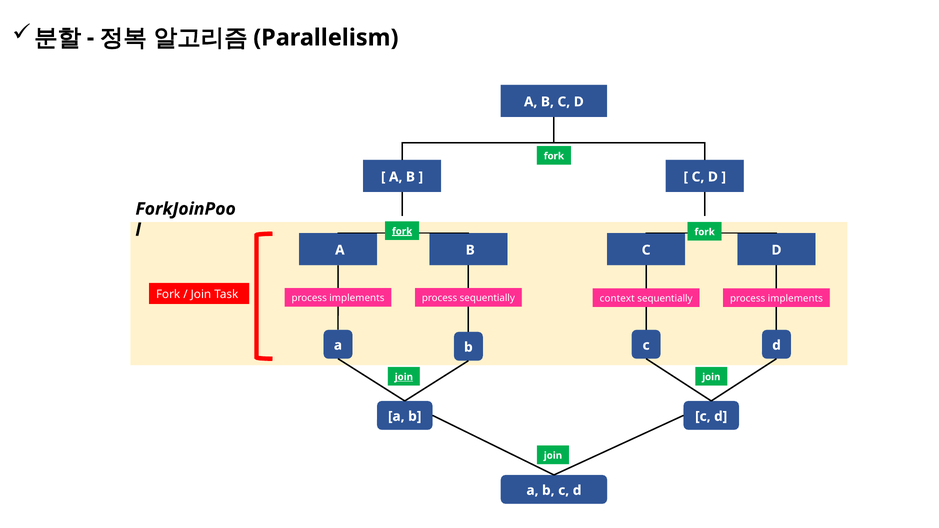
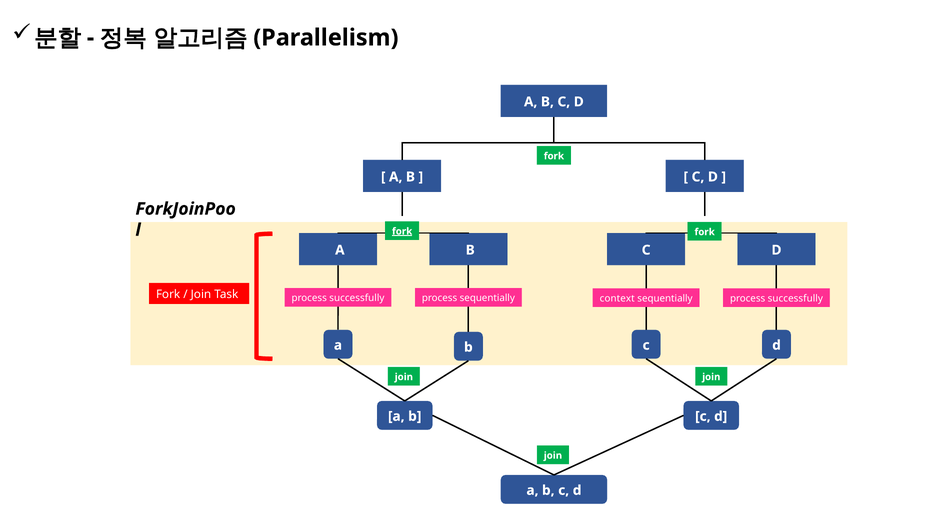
implements: implements -> successfully (357, 298)
sequentially process implements: implements -> successfully (795, 298)
join underline: present -> none (404, 377)
